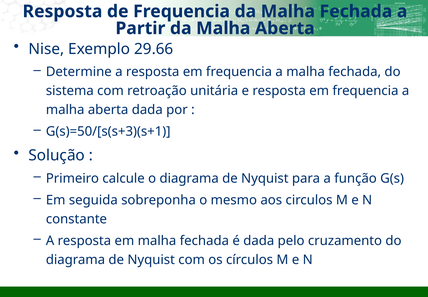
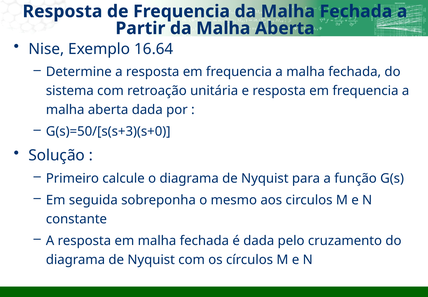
29.66: 29.66 -> 16.64 (154, 49)
G(s)=50/[s(s+3)(s+1: G(s)=50/[s(s+3)(s+1 -> G(s)=50/[s(s+3)(s+0 (108, 131)
